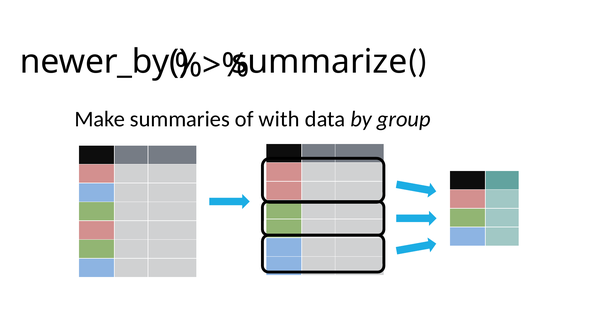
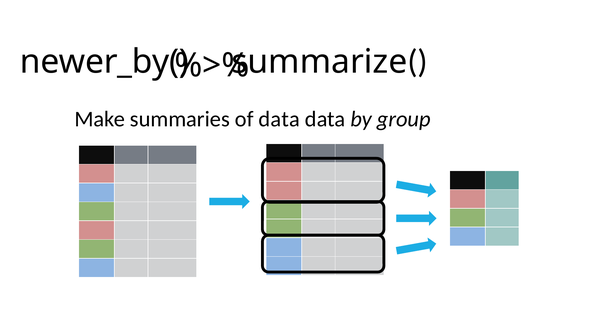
of with: with -> data (279, 119)
